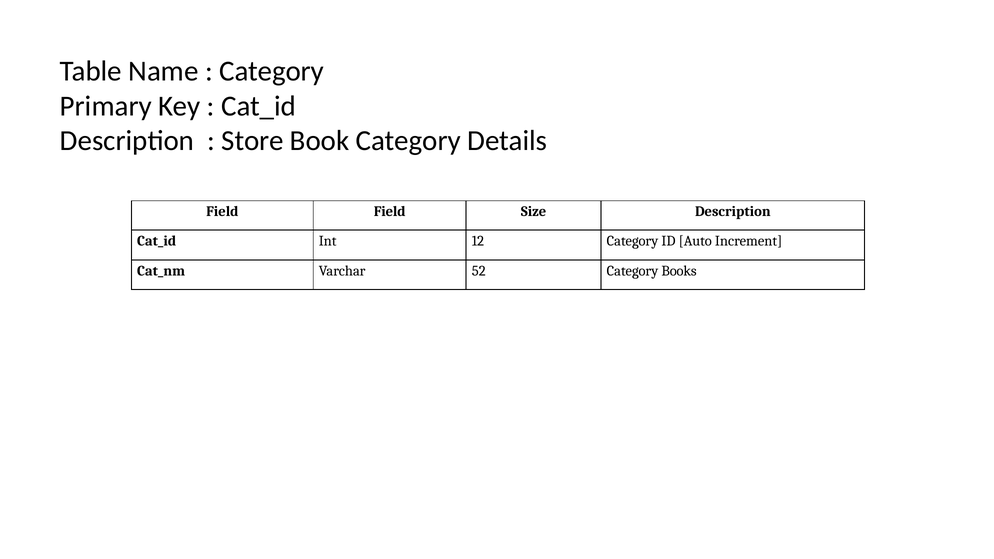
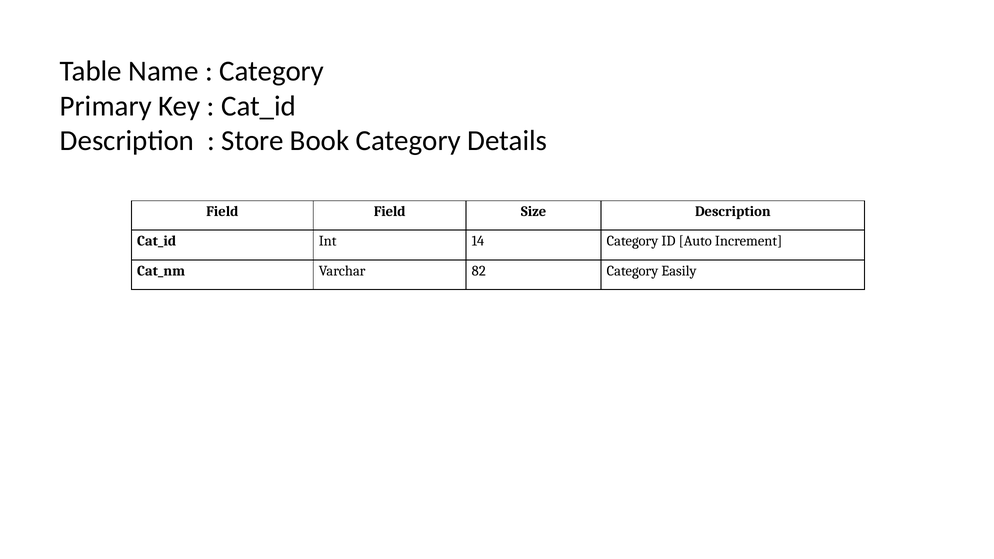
12: 12 -> 14 (478, 241)
52: 52 -> 82 (479, 271)
Books: Books -> Easily (679, 271)
